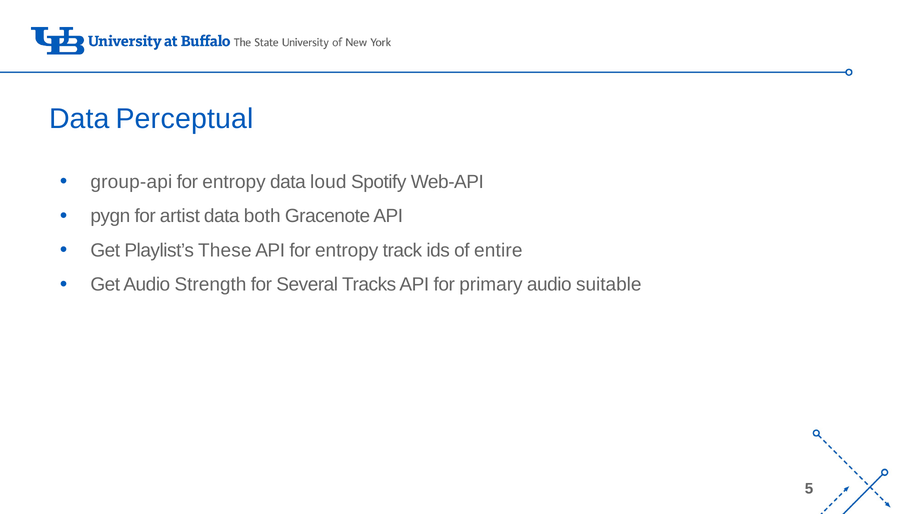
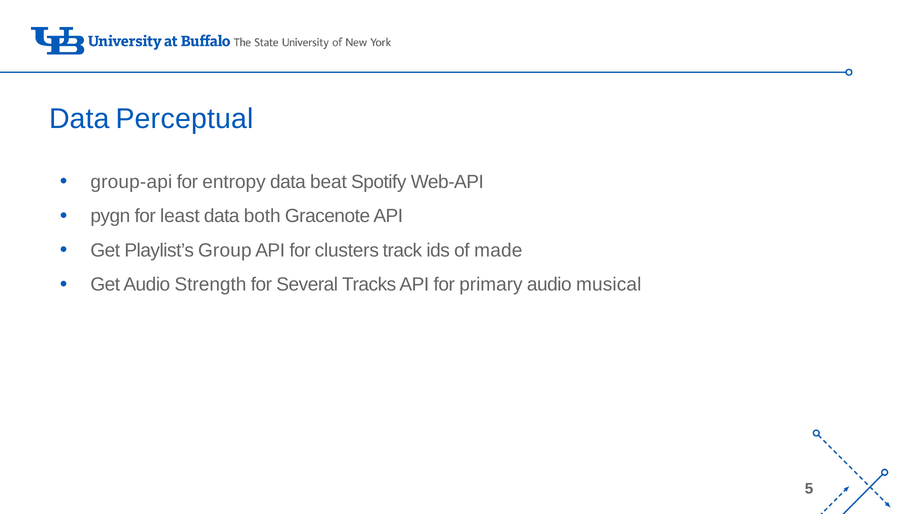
loud: loud -> beat (328, 182)
artist: artist -> least (180, 216)
These: These -> Group (225, 250)
API for entropy: entropy -> clusters (347, 250)
entire: entire -> made (498, 250)
suitable: suitable -> musical (609, 284)
